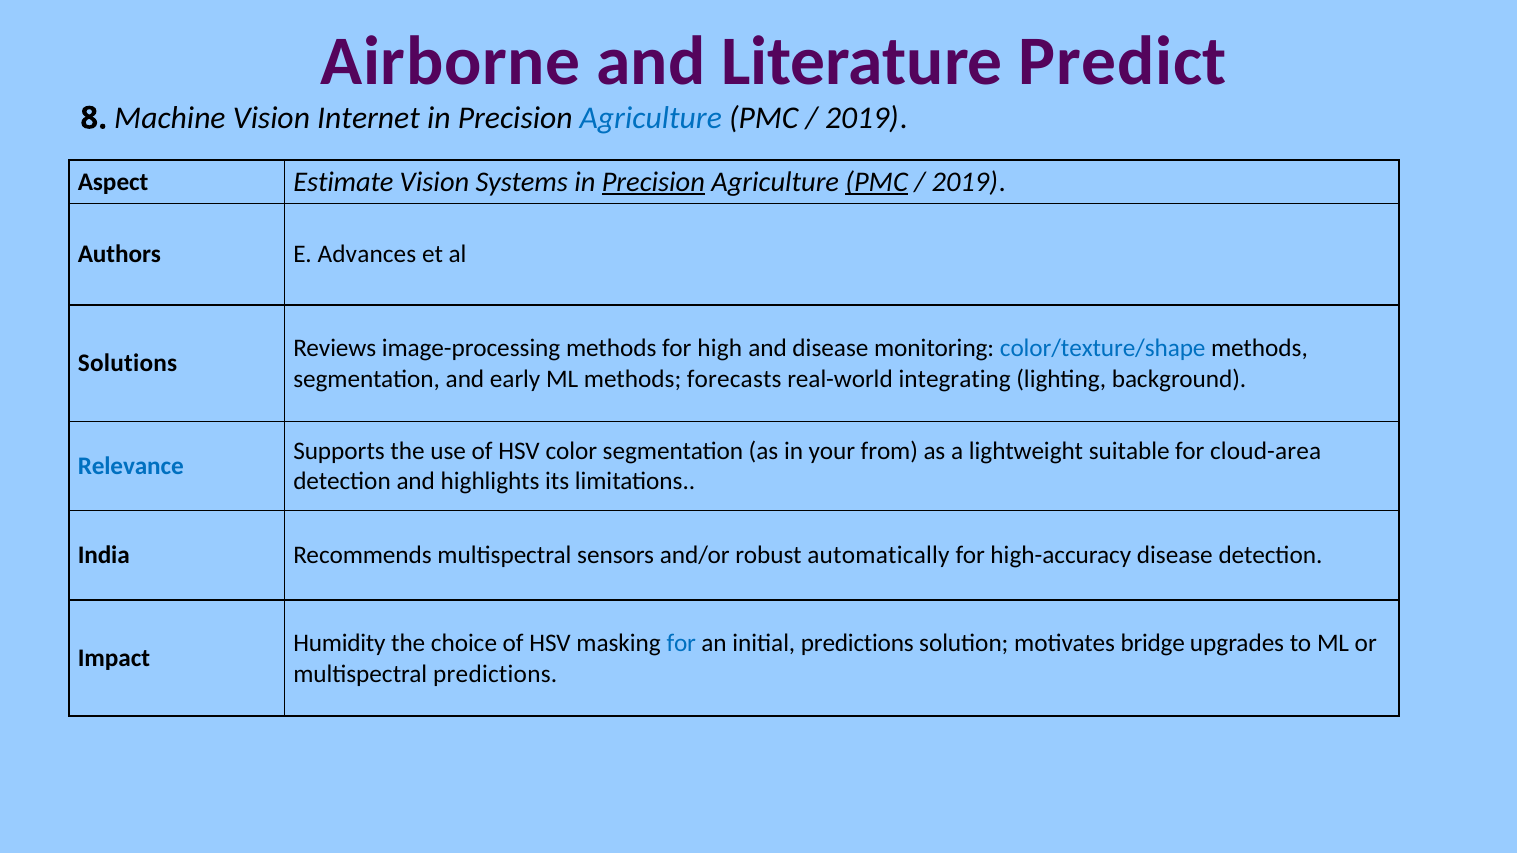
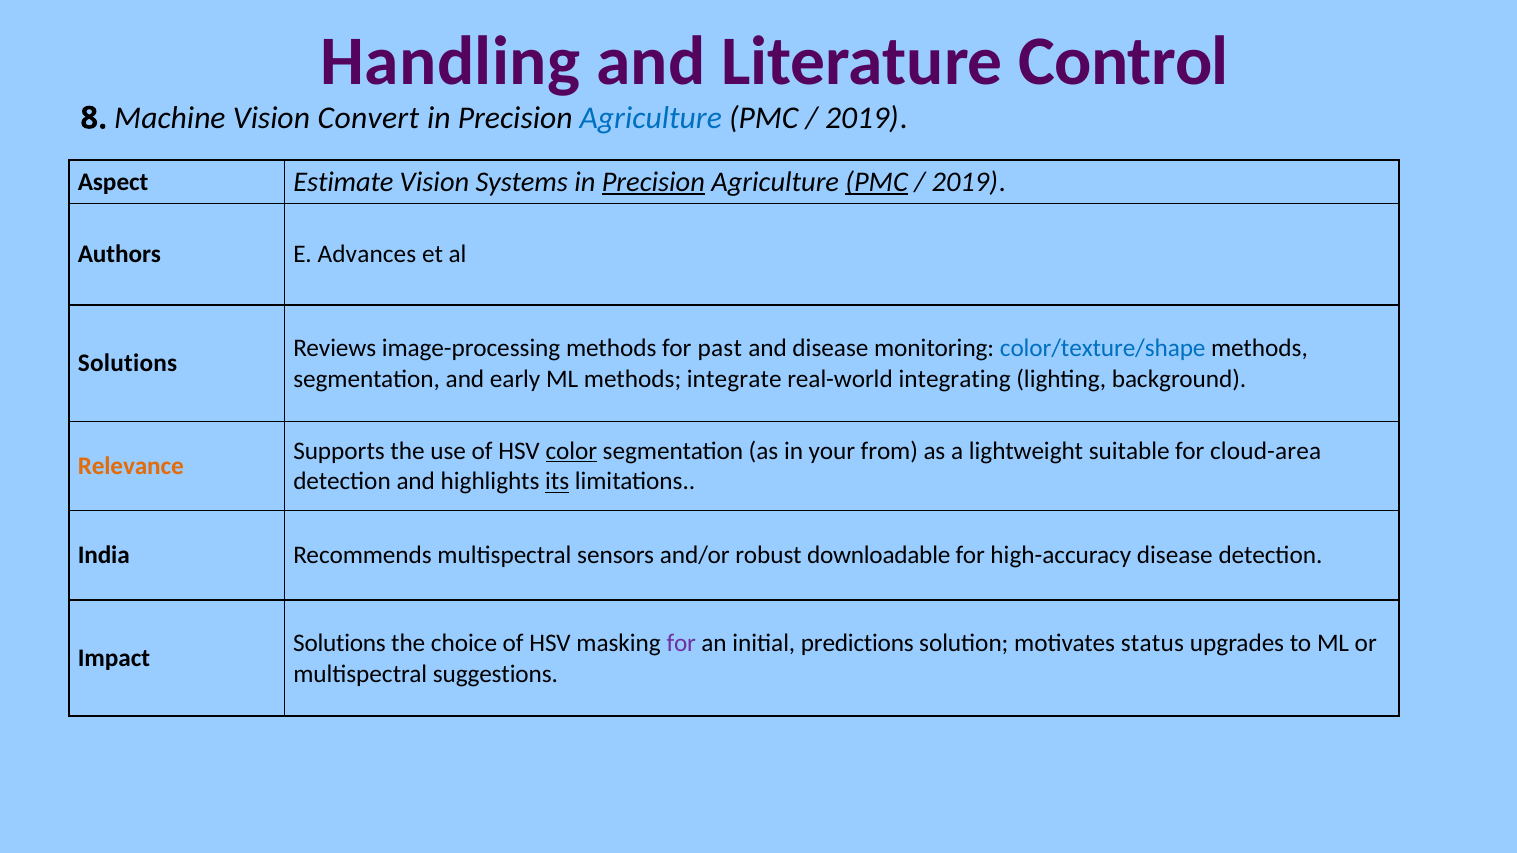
Airborne: Airborne -> Handling (451, 61)
Predict: Predict -> Control (1124, 61)
Internet: Internet -> Convert (368, 118)
high: high -> past (720, 348)
forecasts: forecasts -> integrate (734, 379)
color underline: none -> present (571, 451)
Relevance colour: blue -> orange (131, 466)
its underline: none -> present (557, 482)
automatically: automatically -> downloadable (879, 556)
Humidity: Humidity -> Solutions (339, 643)
for colour: blue -> purple (681, 643)
bridge: bridge -> status (1152, 643)
multispectral predictions: predictions -> suggestions (495, 674)
